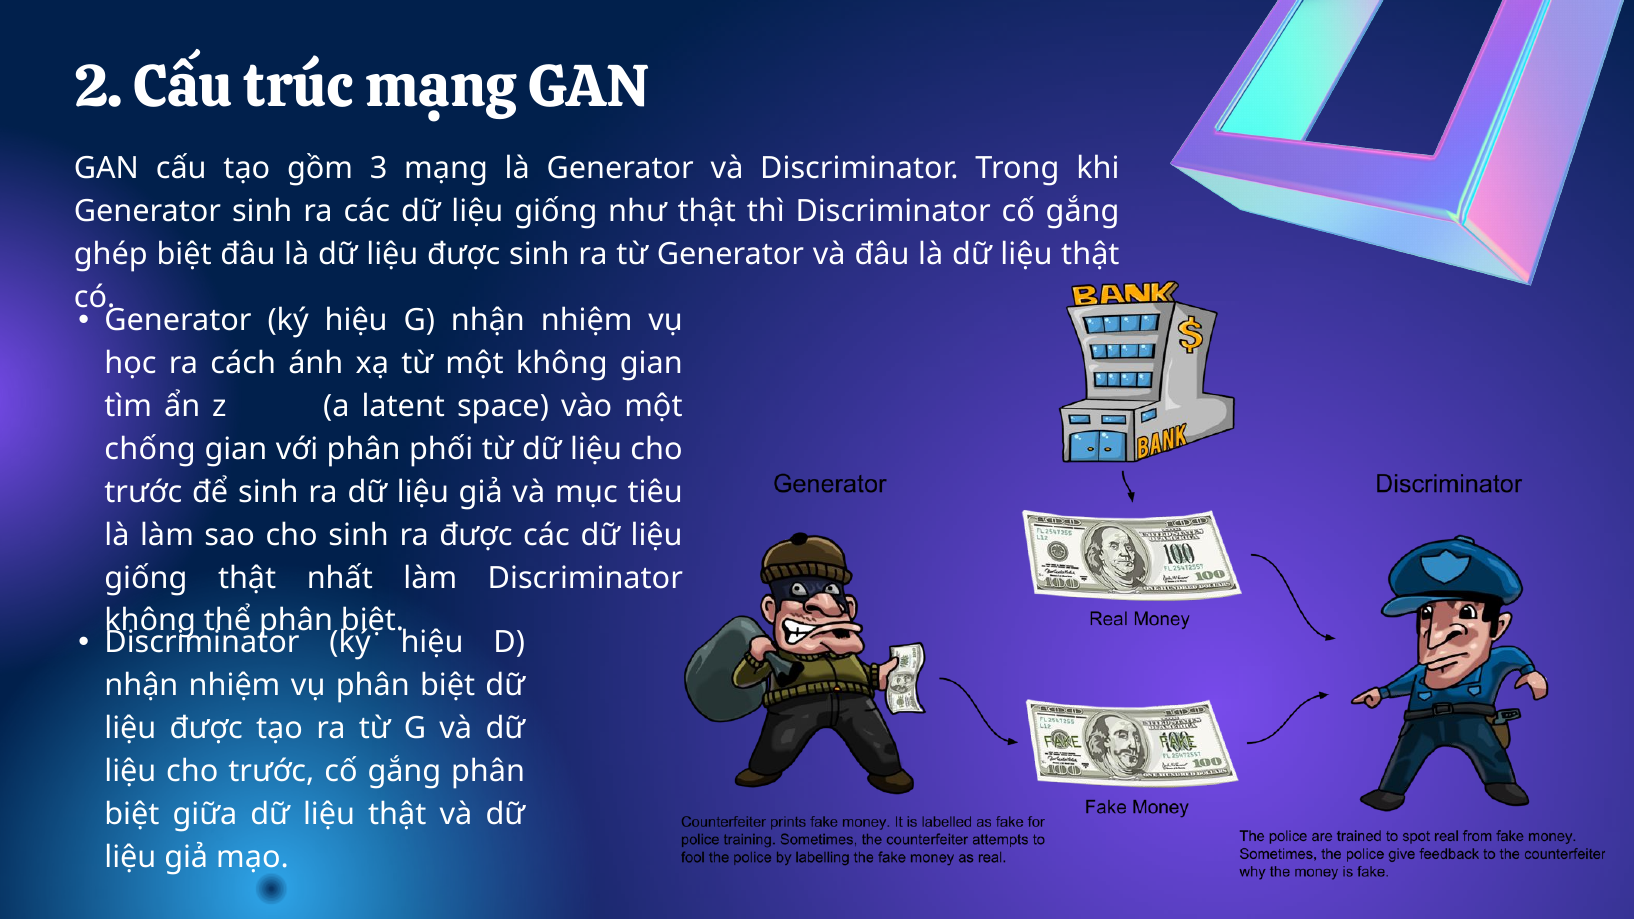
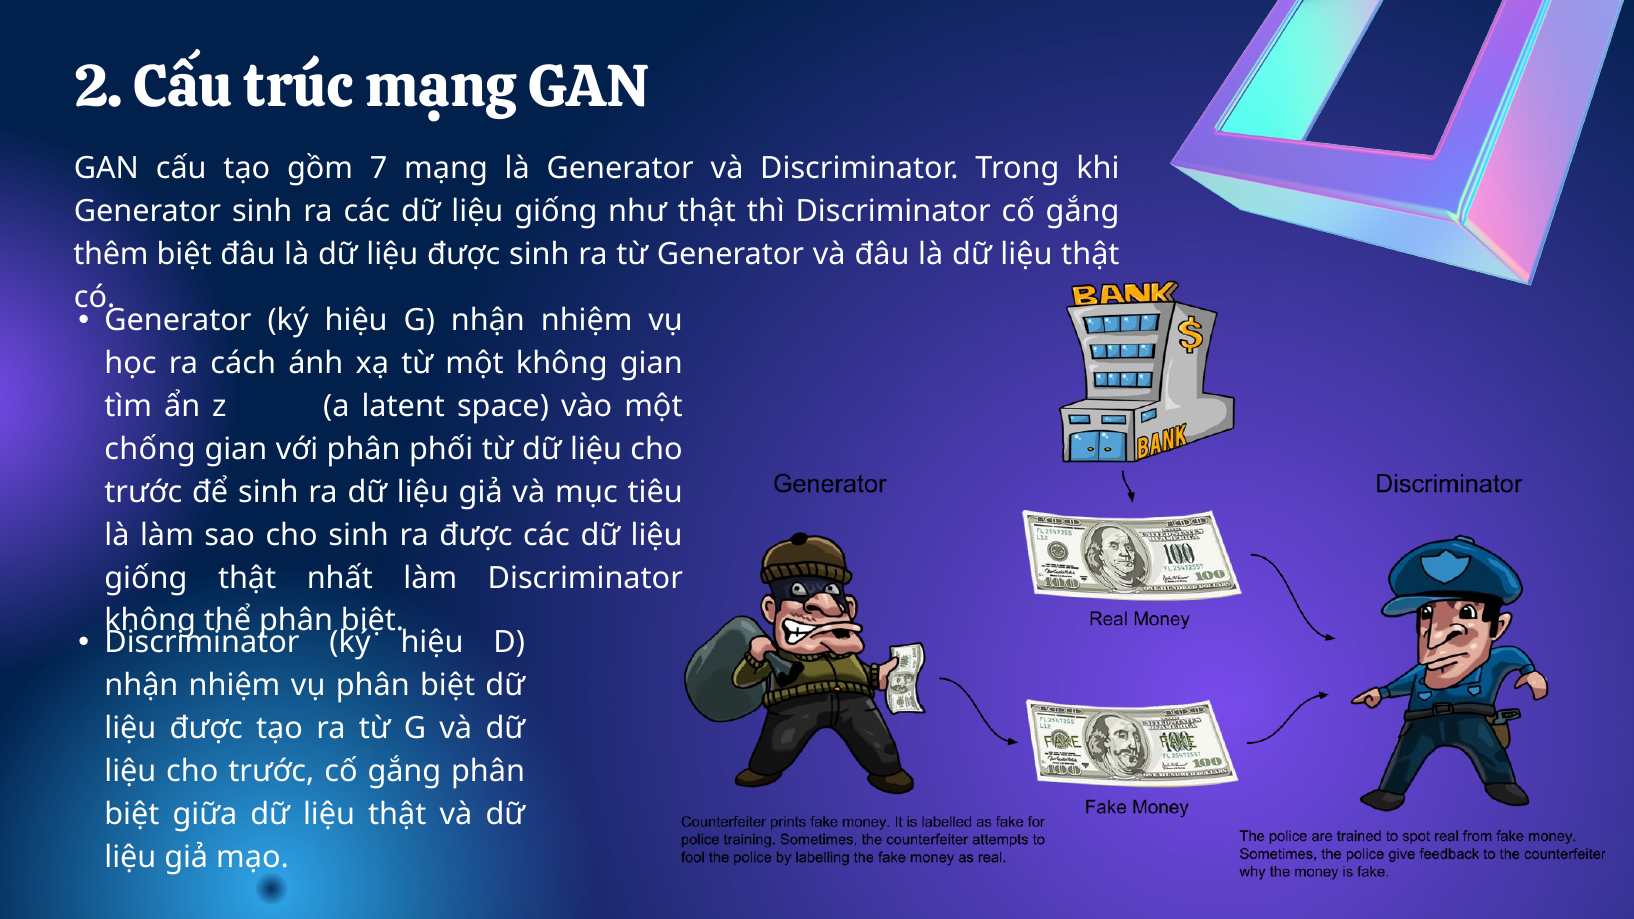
3: 3 -> 7 (379, 168)
ghép: ghép -> thêm (111, 254)
